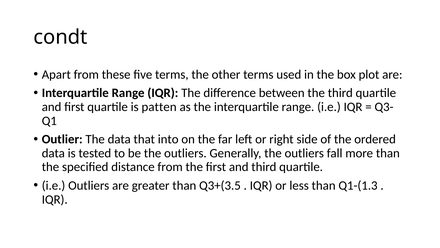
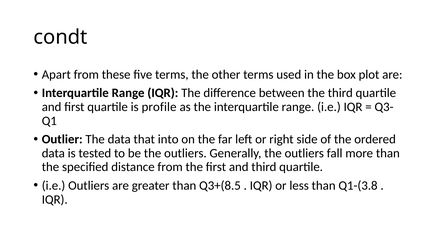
patten: patten -> profile (159, 107)
Q3+(3.5: Q3+(3.5 -> Q3+(8.5 (220, 185)
Q1-(1.3: Q1-(1.3 -> Q1-(3.8 (358, 185)
